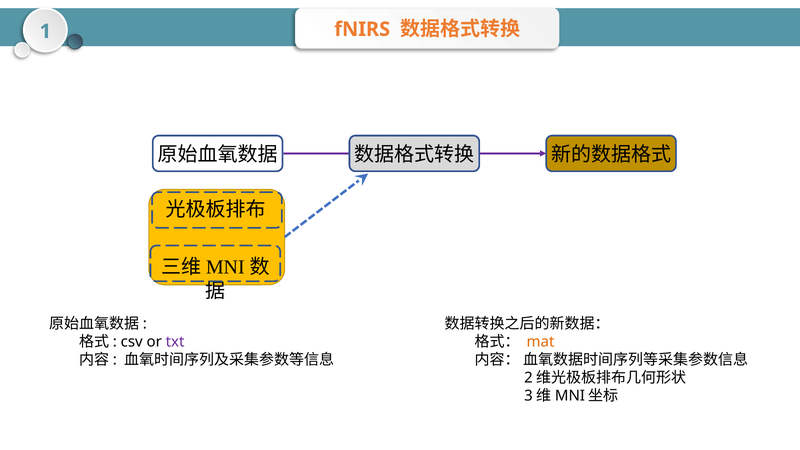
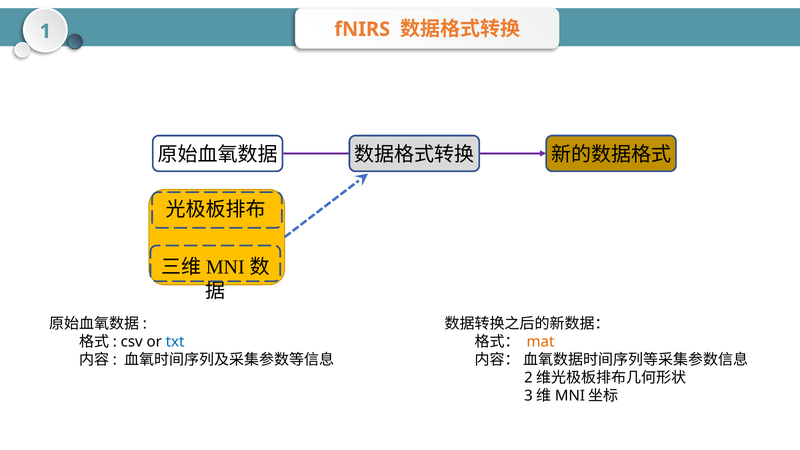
txt colour: purple -> blue (175, 342)
